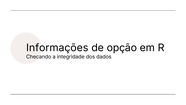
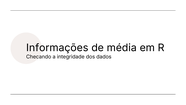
opção: opção -> média (122, 48)
